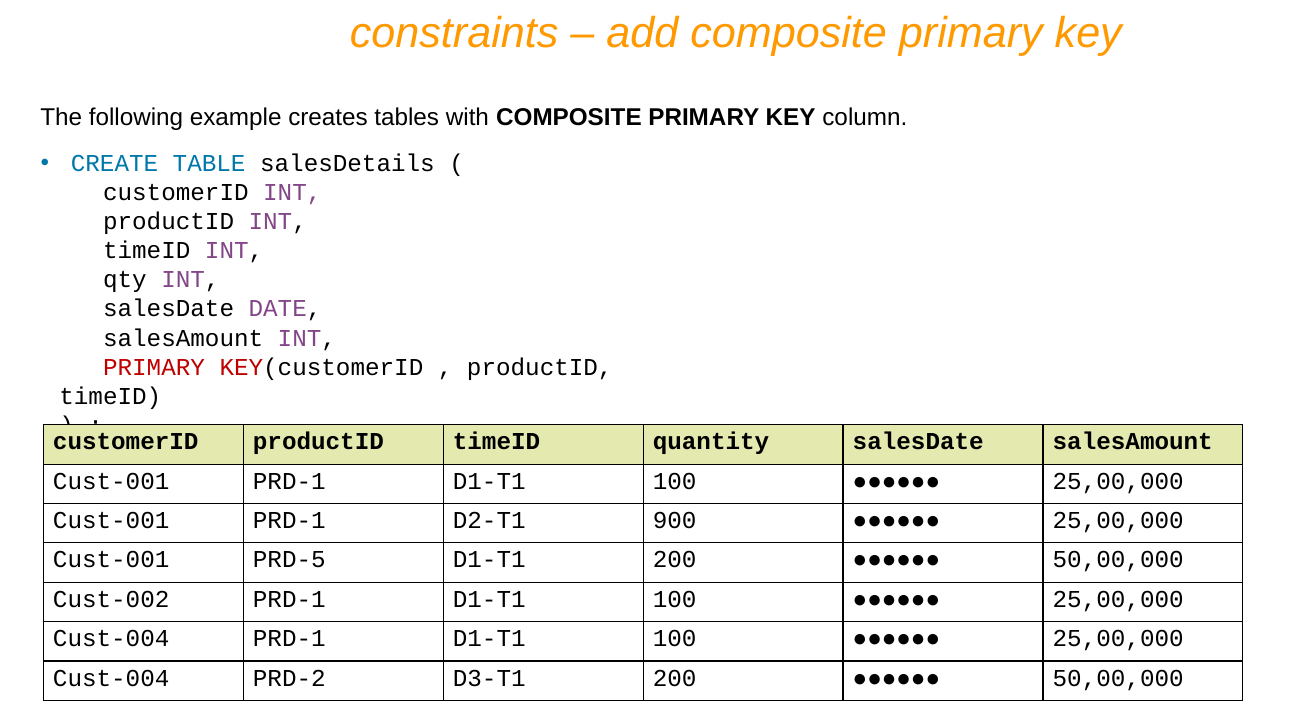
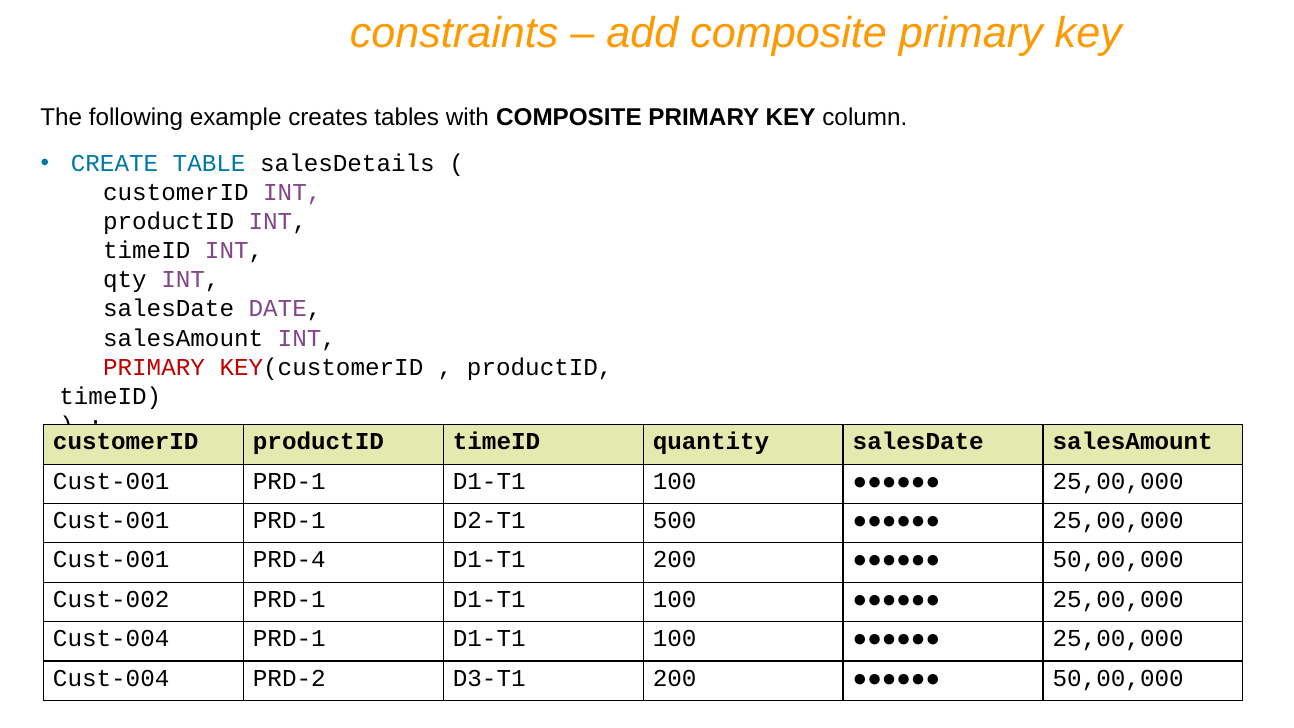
900: 900 -> 500 (675, 520)
PRD-5: PRD-5 -> PRD-4 (289, 560)
